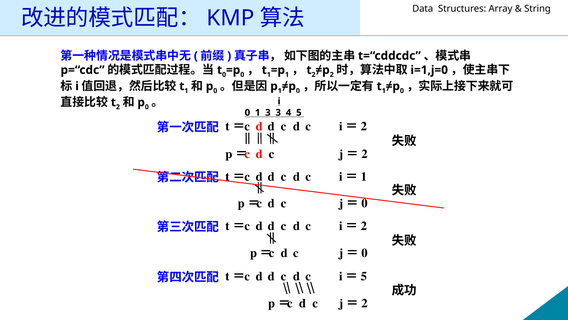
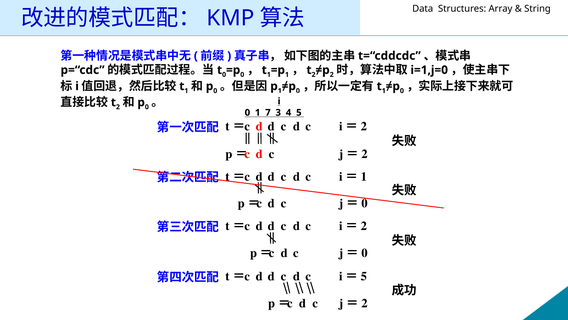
1 3: 3 -> 7 (268, 112)
